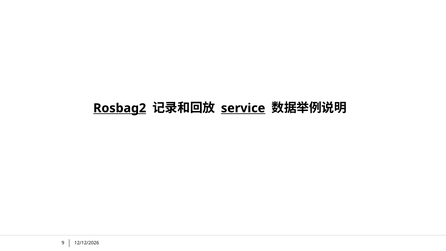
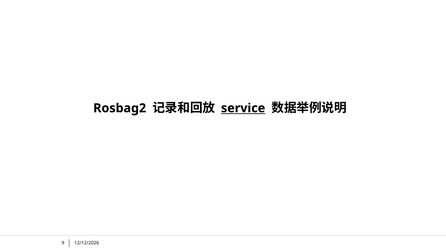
Rosbag2 underline: present -> none (120, 108)
